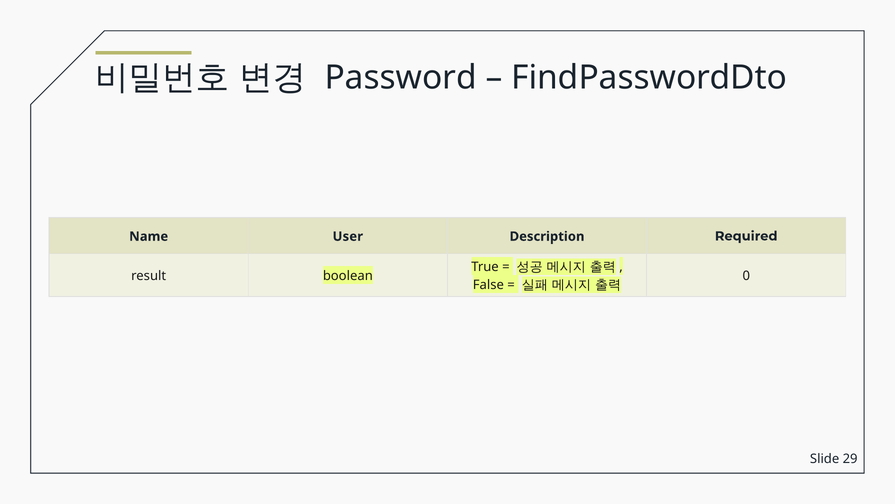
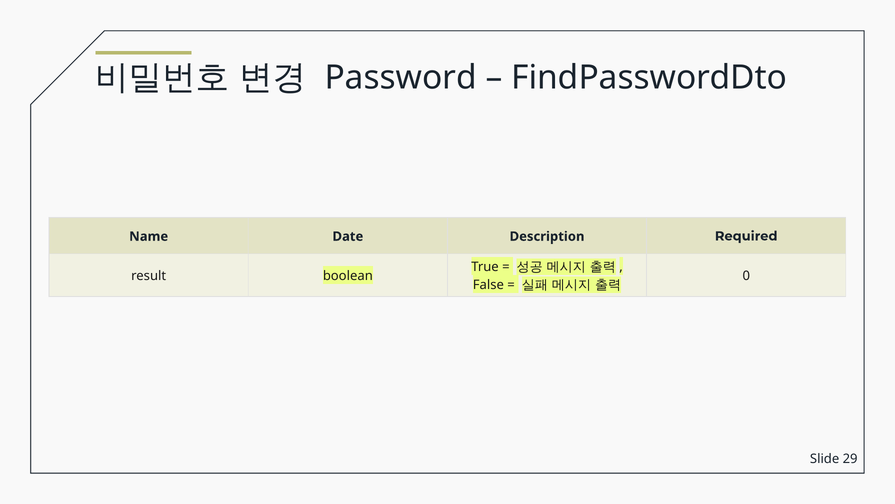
User: User -> Date (348, 236)
